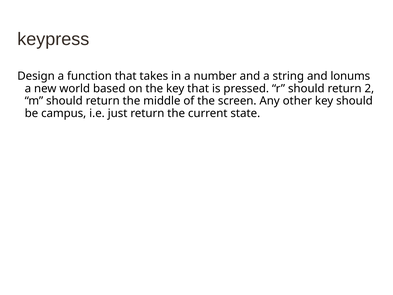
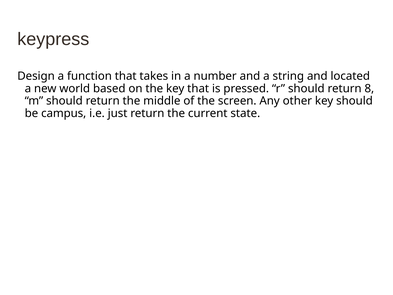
lonums: lonums -> located (350, 76)
2: 2 -> 8 (369, 88)
